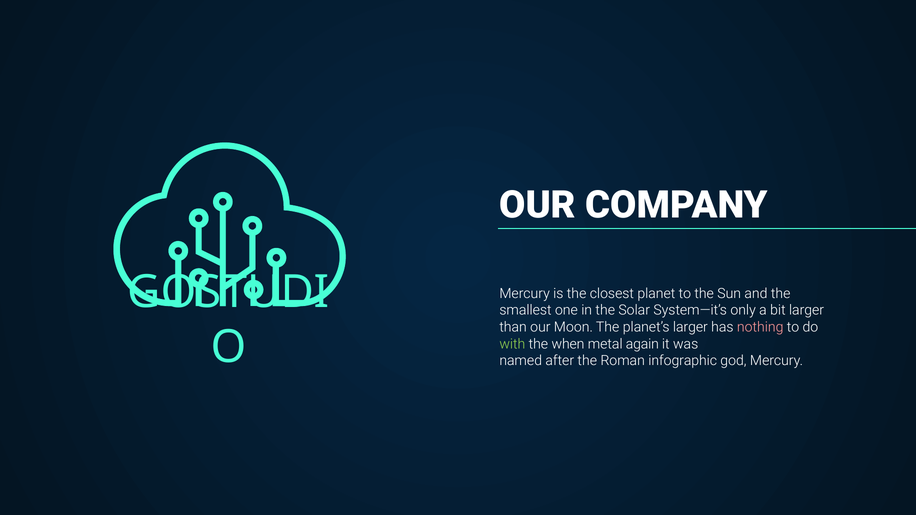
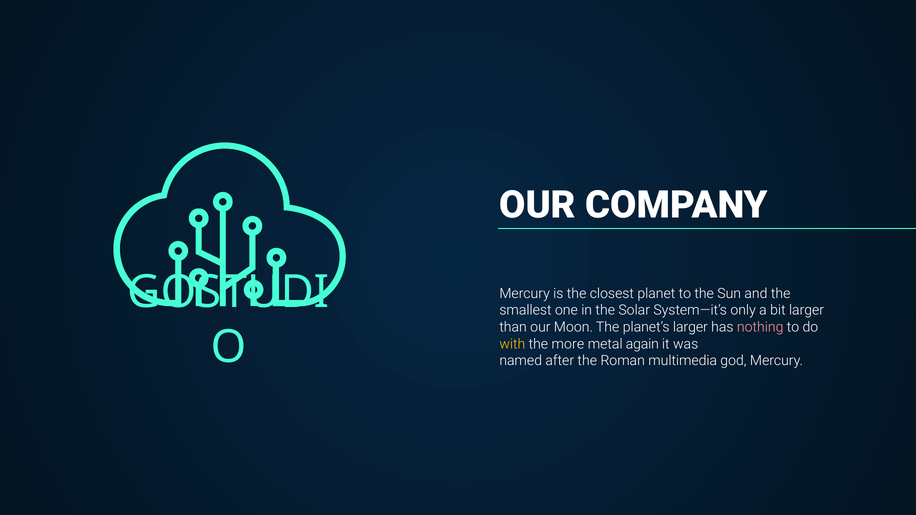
with colour: light green -> yellow (512, 344)
when: when -> more (568, 344)
infographic: infographic -> multimedia (683, 361)
